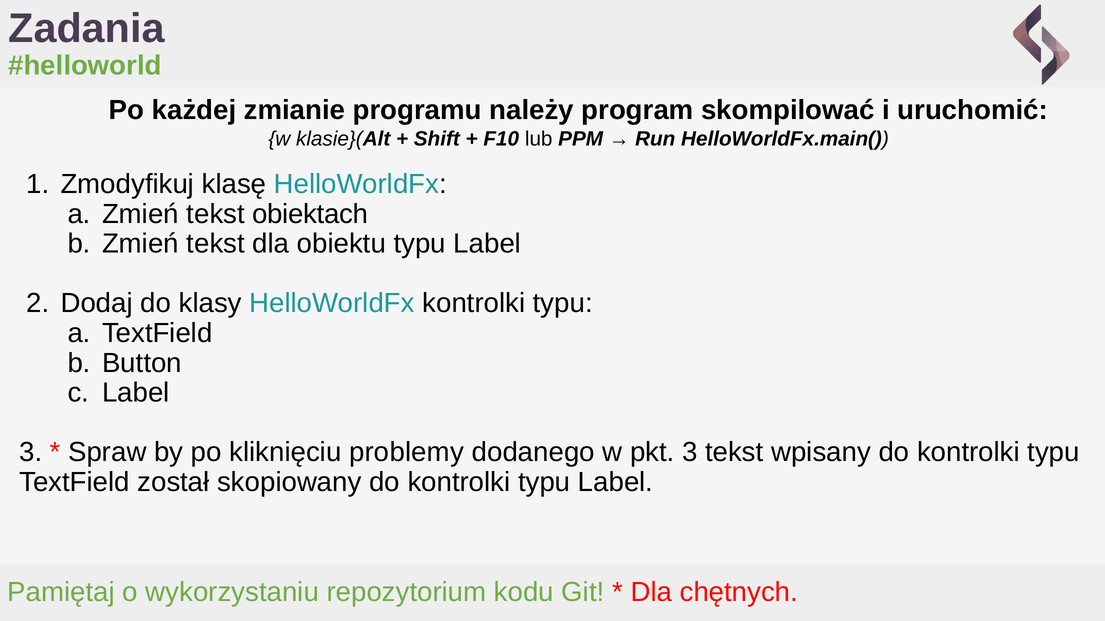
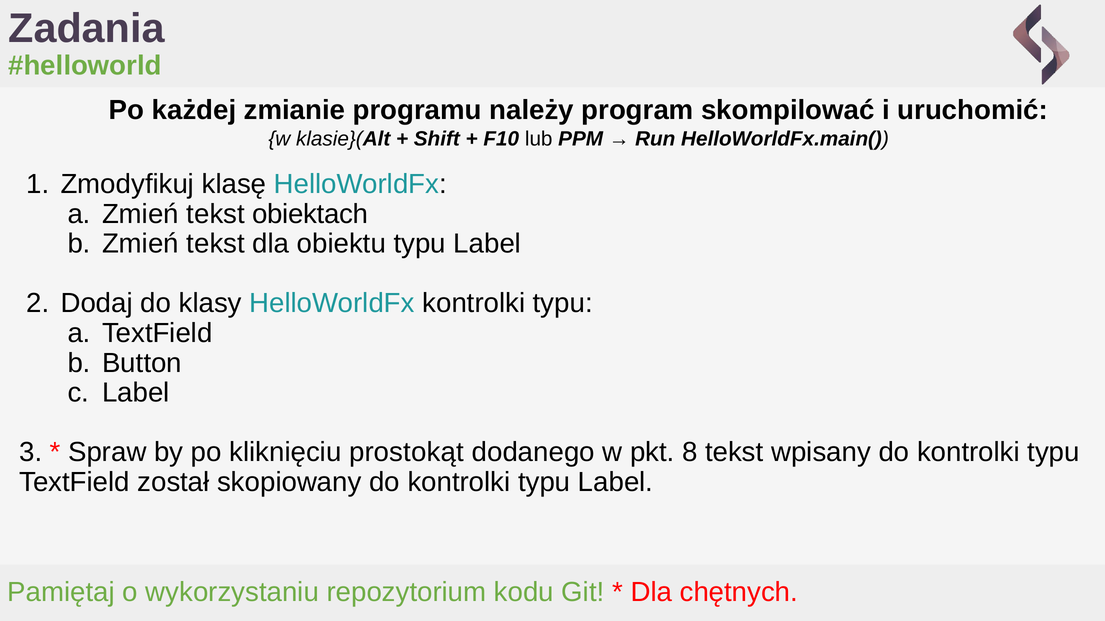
problemy: problemy -> prostokąt (407, 453)
pkt 3: 3 -> 8 (690, 453)
